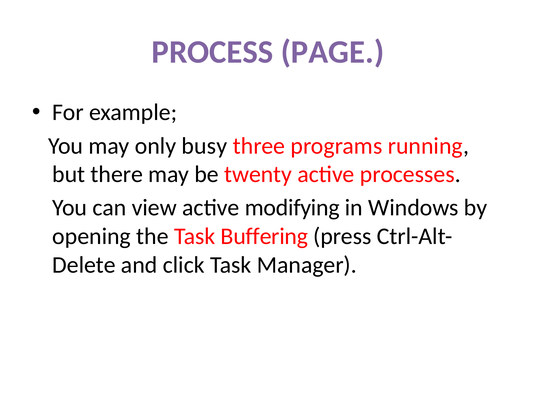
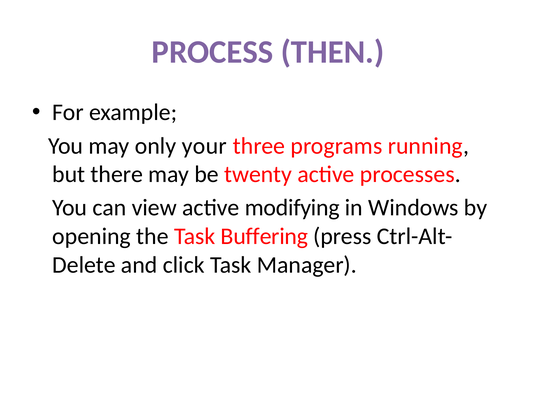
PAGE: PAGE -> THEN (332, 52)
busy: busy -> your (204, 146)
